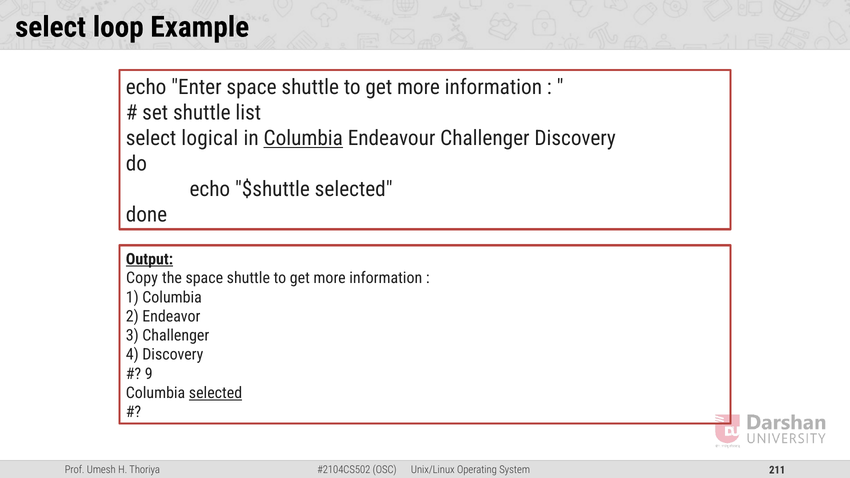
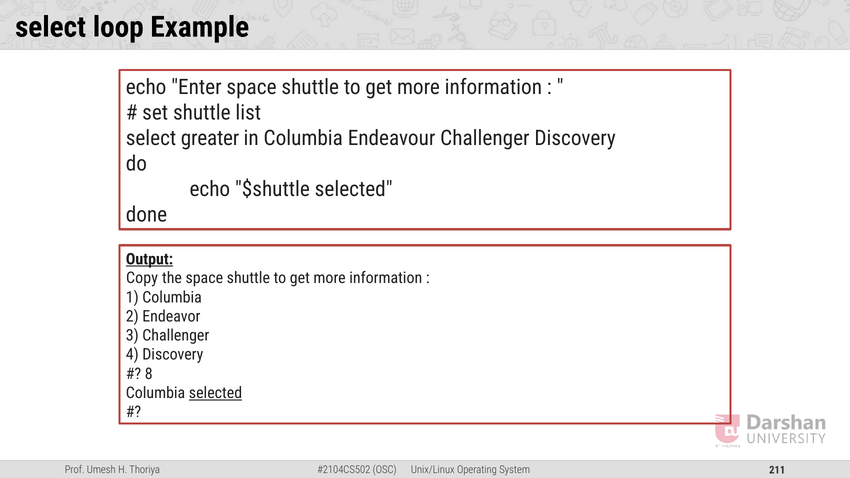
logical: logical -> greater (210, 138)
Columbia underline: present -> none (303, 138)
9: 9 -> 8 (149, 374)
